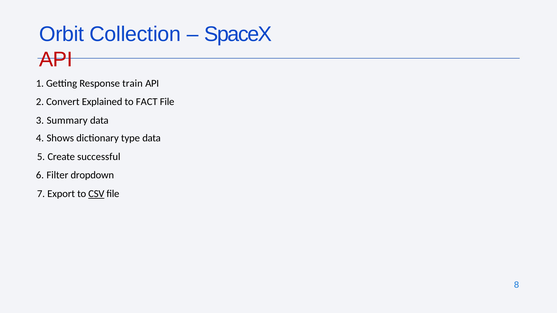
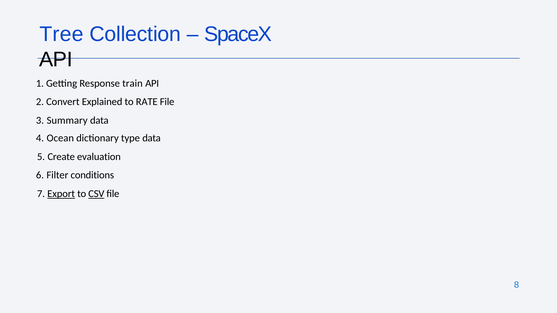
Orbit: Orbit -> Tree (61, 34)
API colour: red -> black (56, 60)
FACT: FACT -> RATE (147, 102)
Shows: Shows -> Ocean (60, 138)
successful: successful -> evaluation (99, 157)
dropdown: dropdown -> conditions (92, 175)
Export underline: none -> present (61, 194)
